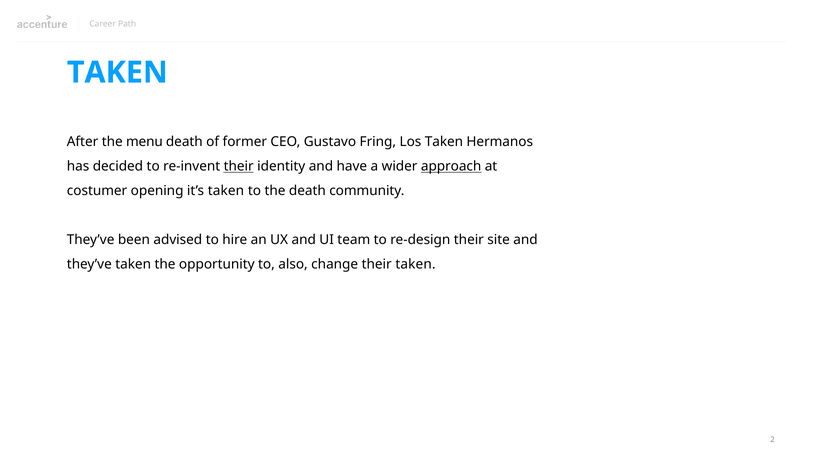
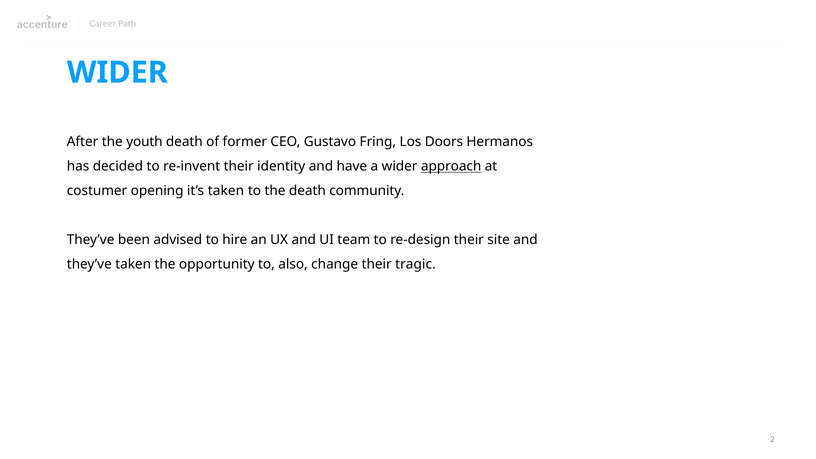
TAKEN: TAKEN -> WIDER (117, 72)
menu: menu -> youth (144, 142)
Los Taken: Taken -> Doors (444, 142)
their underline: present -> none (239, 166)
their taken: taken -> tragic (415, 264)
